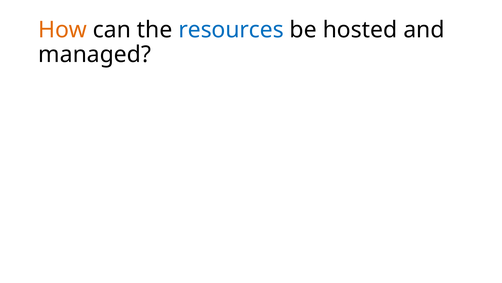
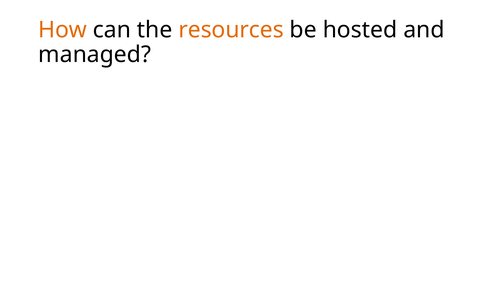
resources colour: blue -> orange (231, 30)
